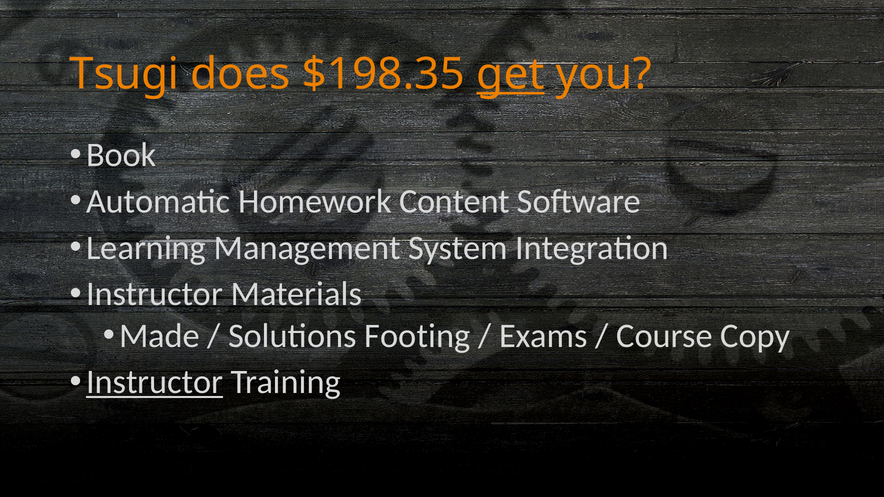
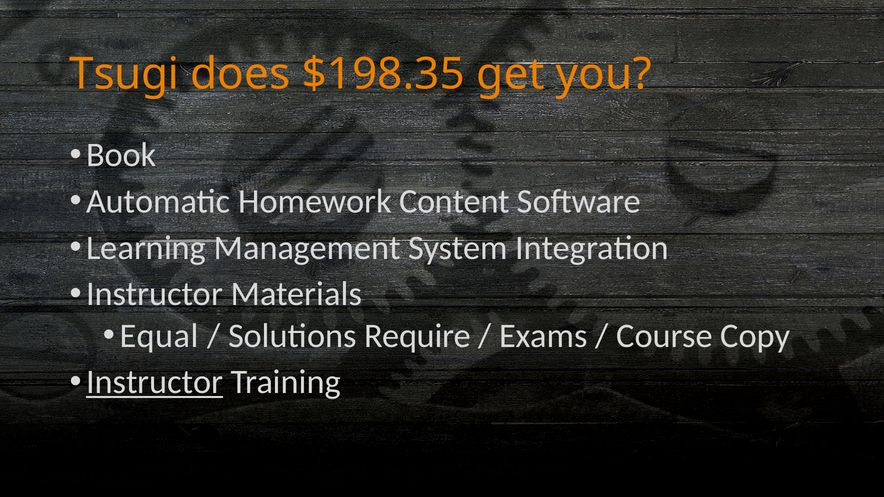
get underline: present -> none (510, 74)
Made: Made -> Equal (159, 336)
Footing: Footing -> Require (418, 336)
